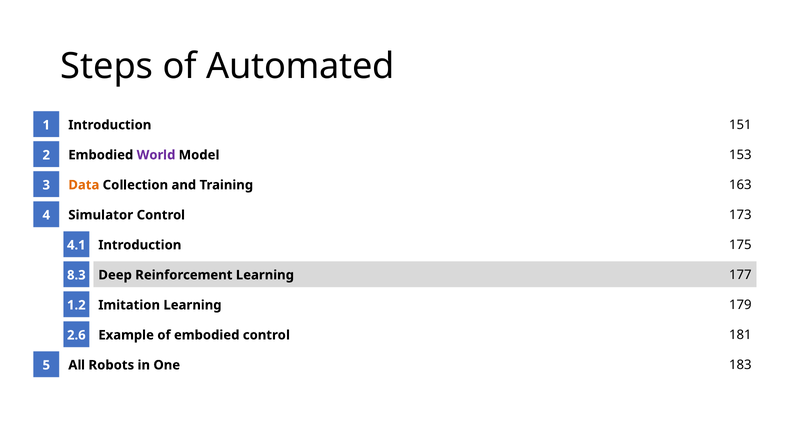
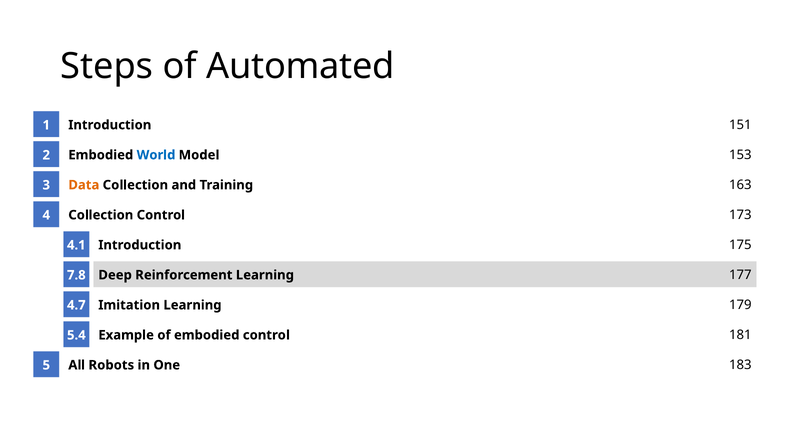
World colour: purple -> blue (156, 155)
Simulator: Simulator -> Collection (101, 215)
8.3: 8.3 -> 7.8 (76, 275)
1.2: 1.2 -> 4.7 (76, 305)
2.6: 2.6 -> 5.4 (76, 335)
